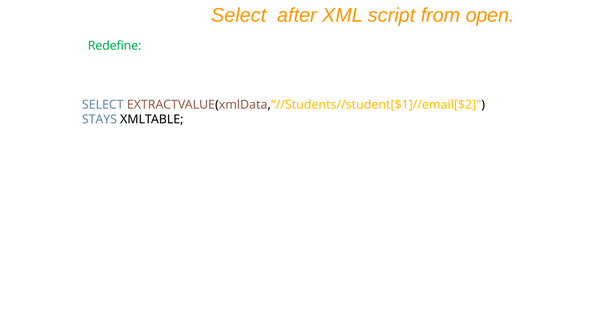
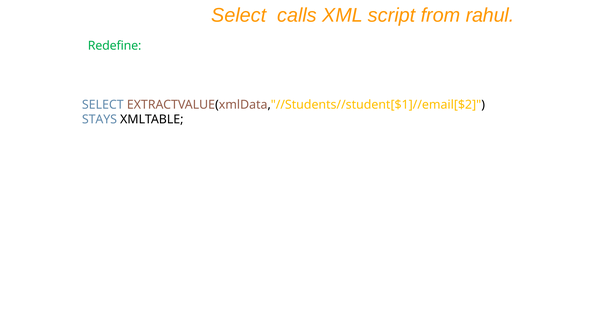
after: after -> calls (297, 15)
open: open -> rahul (490, 15)
